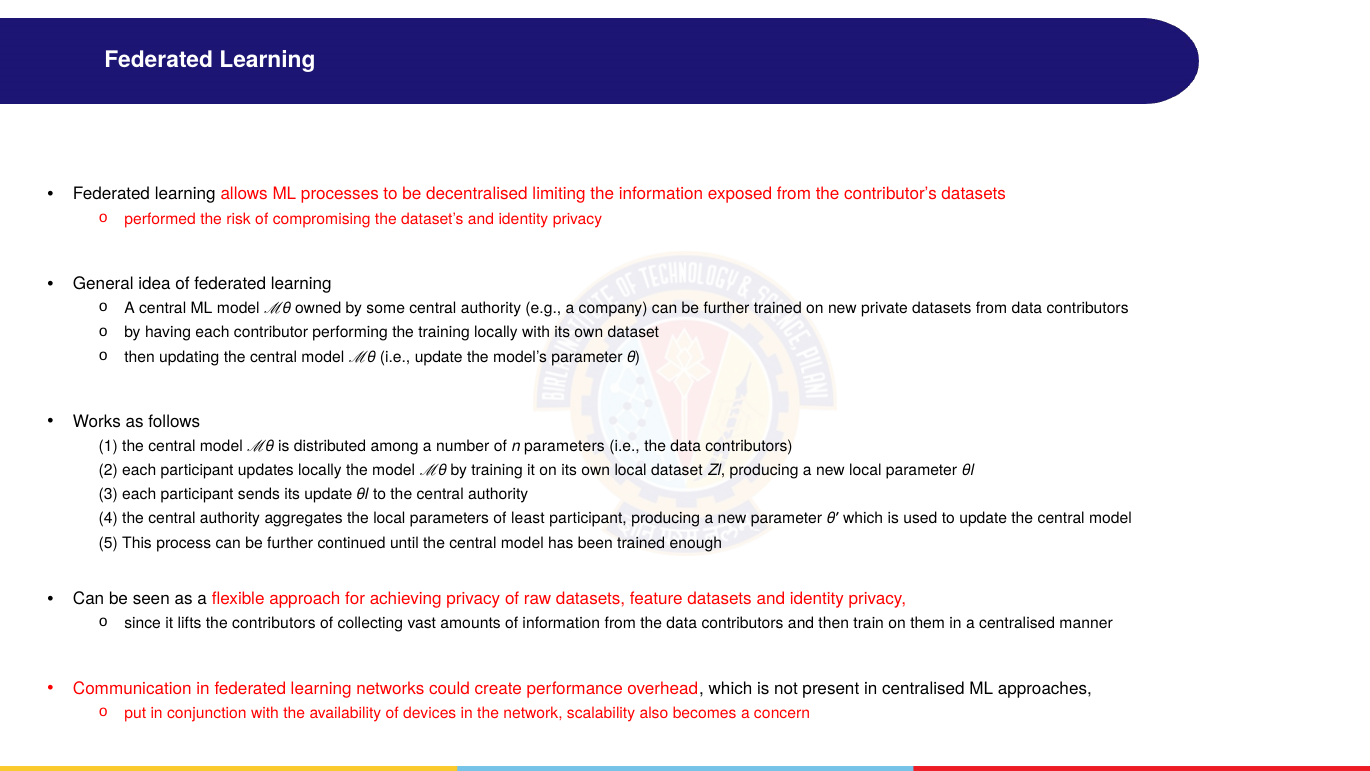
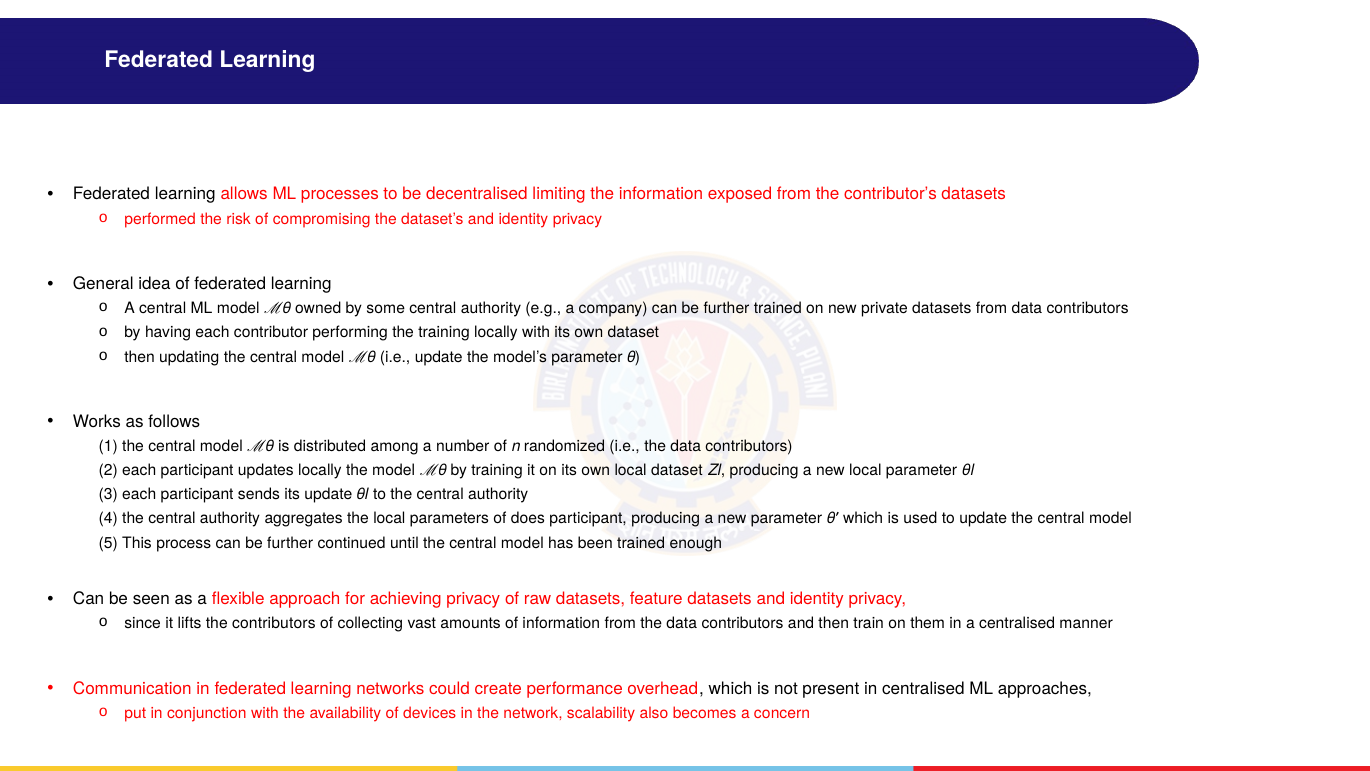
of parameters: parameters -> randomized (565, 446)
least: least -> does (528, 519)
